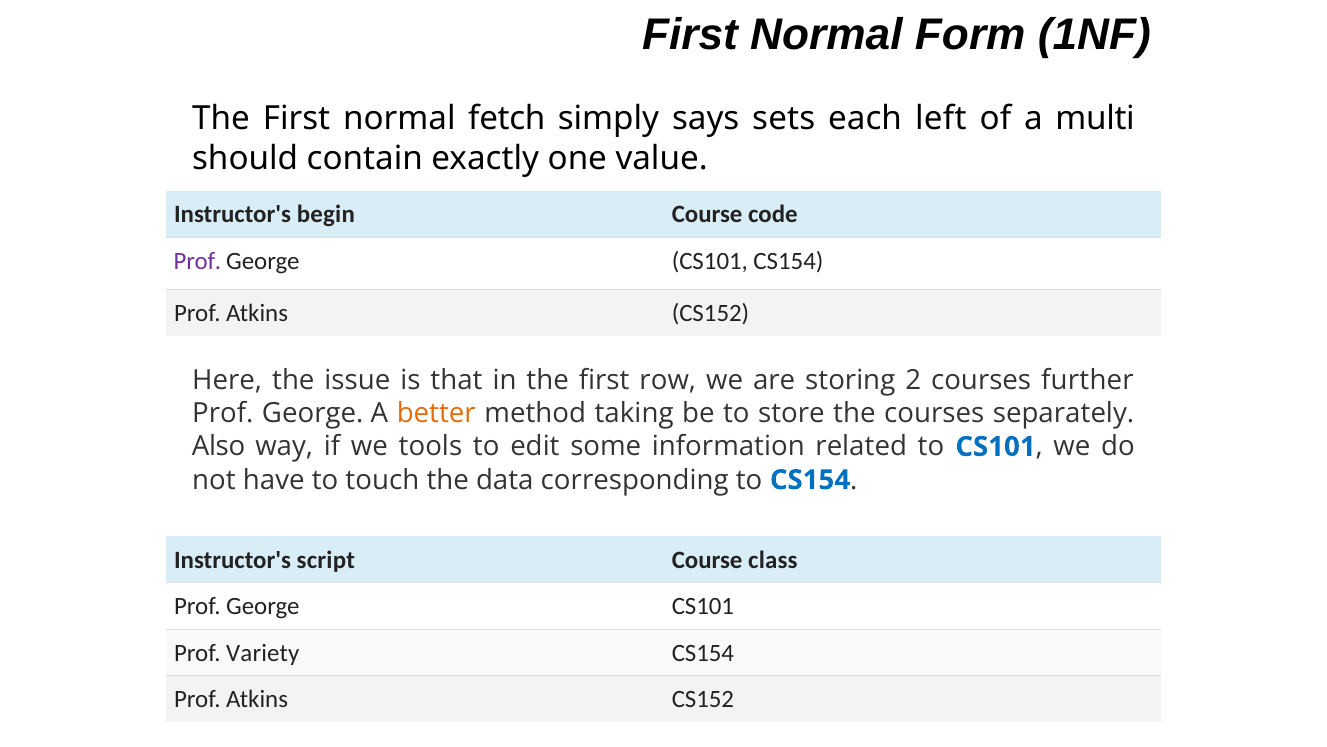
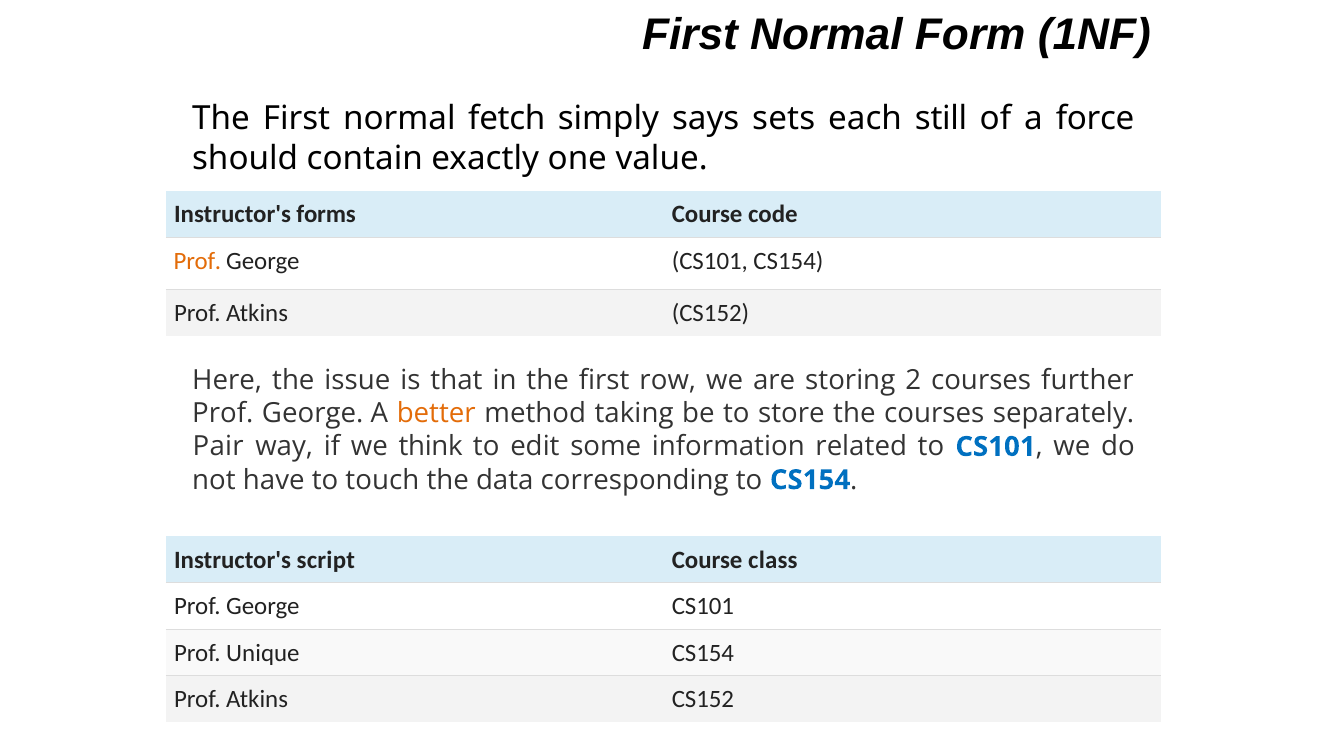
left: left -> still (941, 118)
multi: multi -> force (1095, 118)
begin: begin -> forms (326, 214)
Prof colour: purple -> orange (197, 261)
Also: Also -> Pair (218, 446)
tools: tools -> think (431, 446)
Variety: Variety -> Unique (263, 653)
